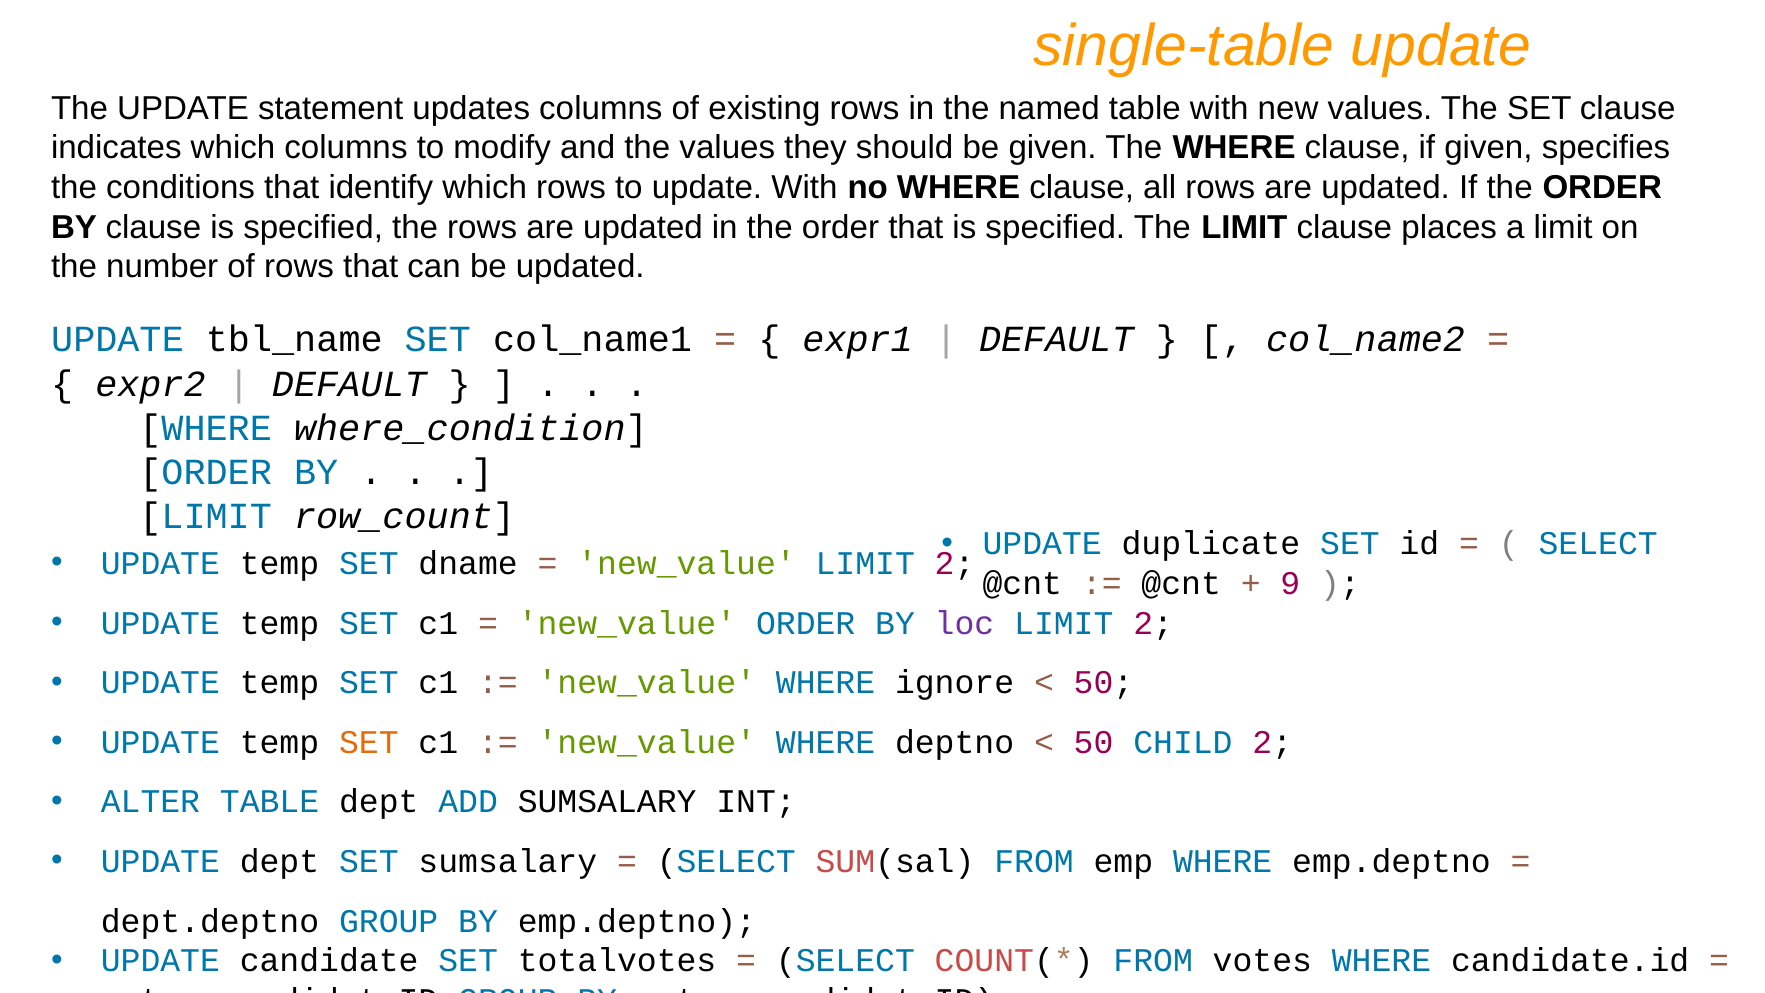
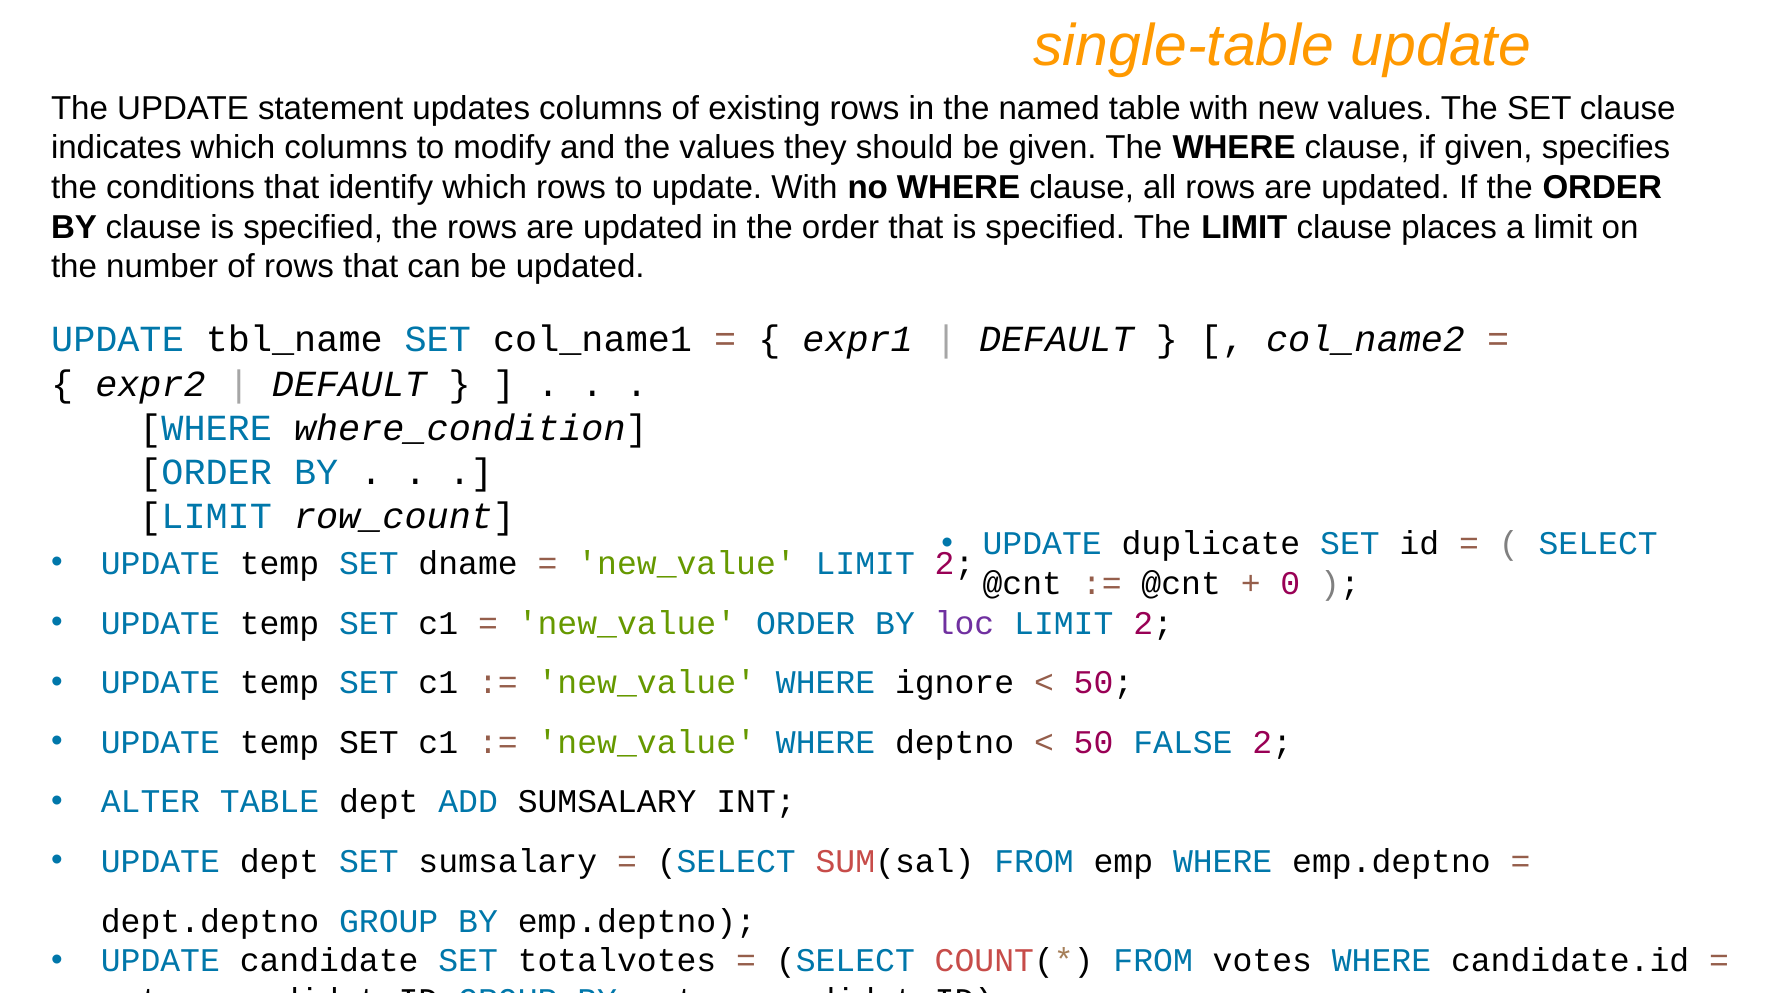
9: 9 -> 0 (1290, 584)
SET colour: orange -> black (369, 742)
CHILD: CHILD -> FALSE (1183, 742)
